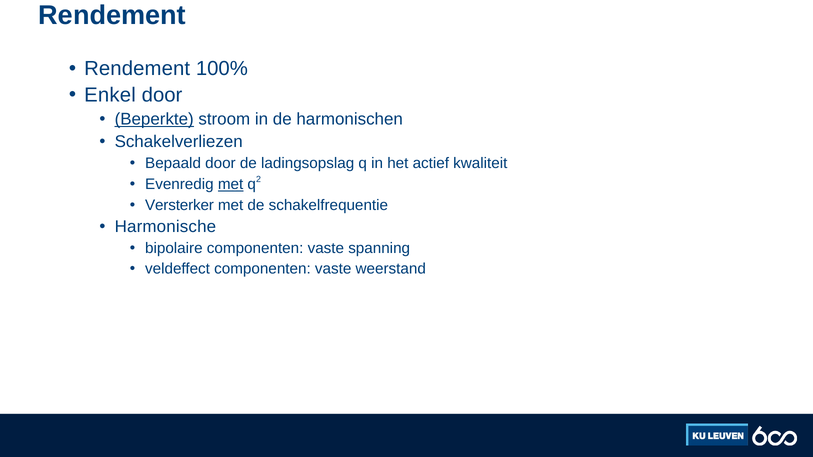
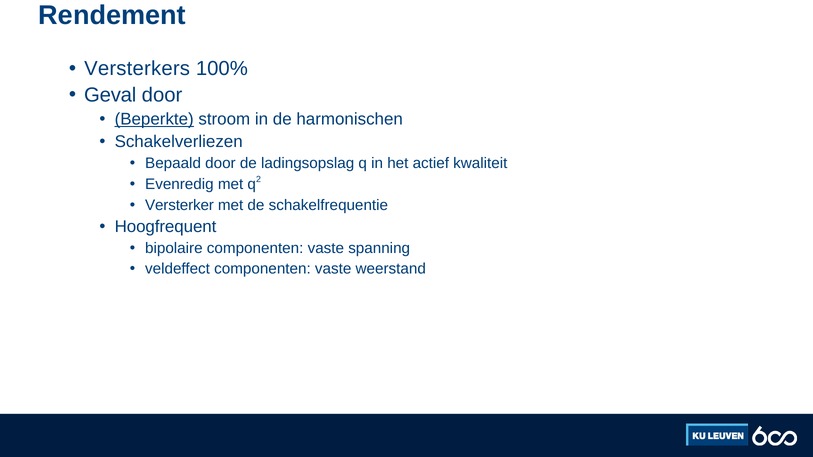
Rendement: Rendement -> Versterkers (137, 69)
Enkel: Enkel -> Geval (110, 95)
met underline: present -> none (231, 184)
Harmonische: Harmonische -> Hoogfrequent (166, 227)
